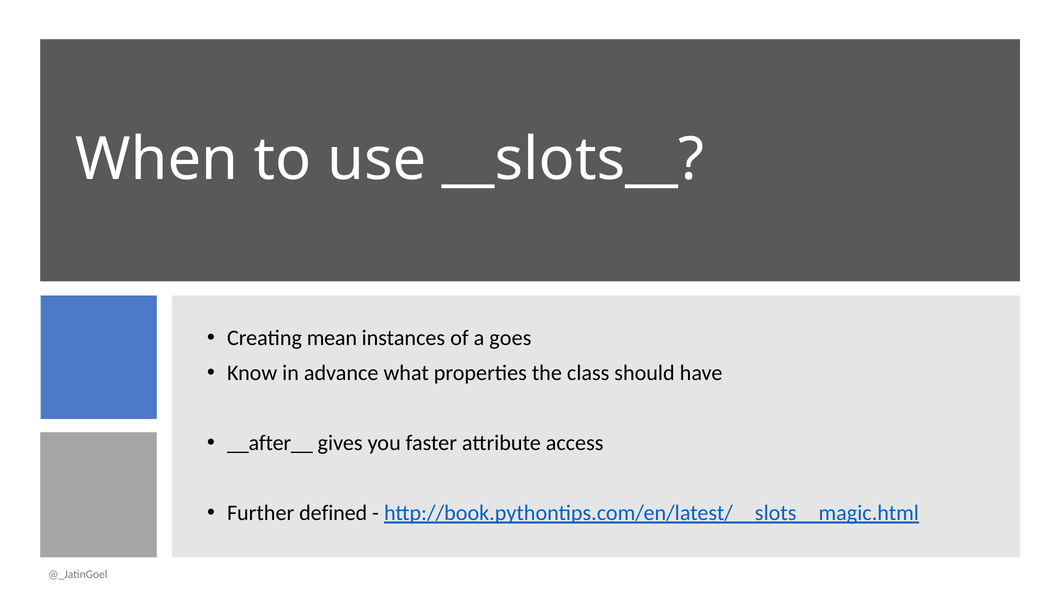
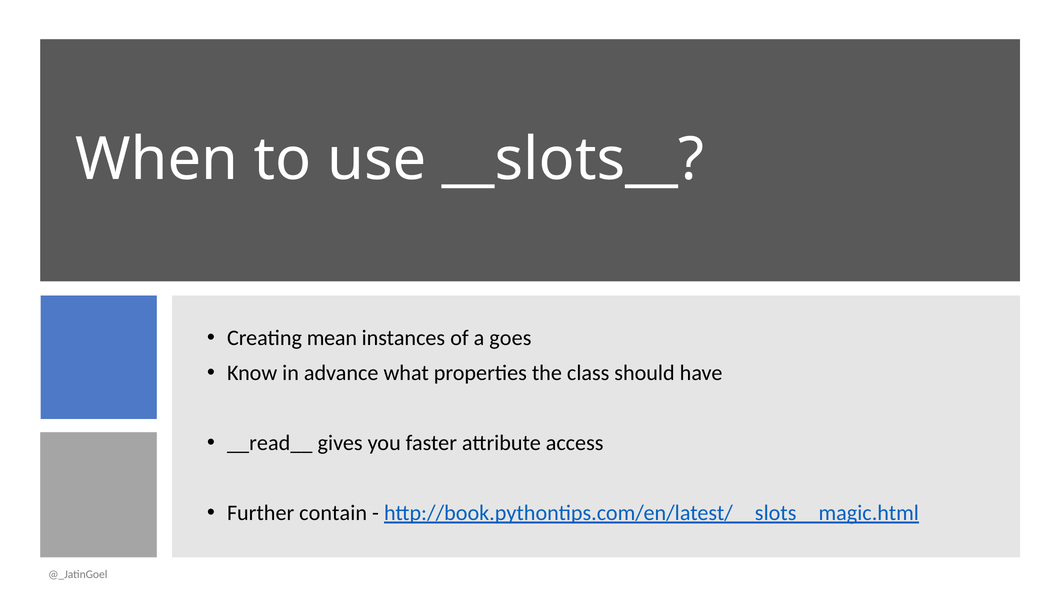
__after__: __after__ -> __read__ (270, 443)
defined: defined -> contain (333, 513)
